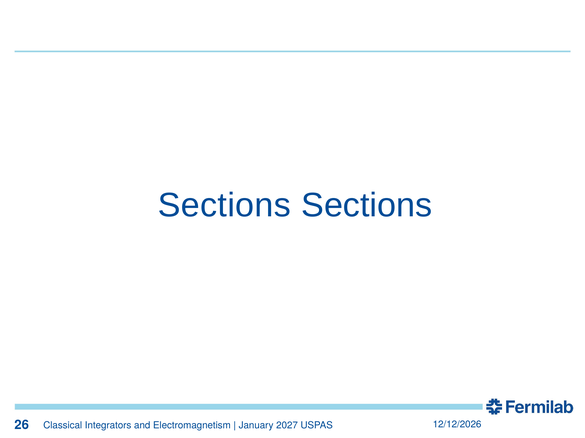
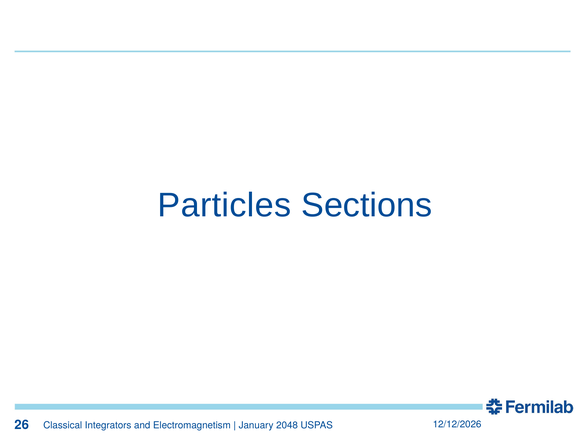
Sections: Sections -> Particles (224, 206)
2027: 2027 -> 2048 (287, 426)
